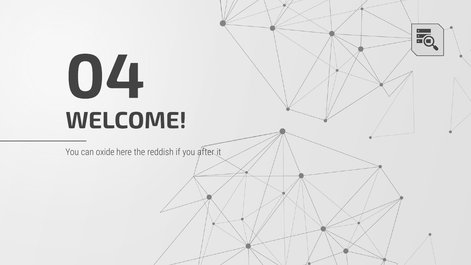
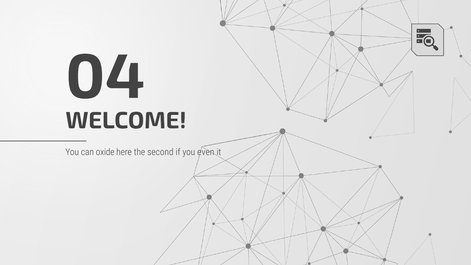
reddish: reddish -> second (160, 152)
after: after -> even (206, 152)
